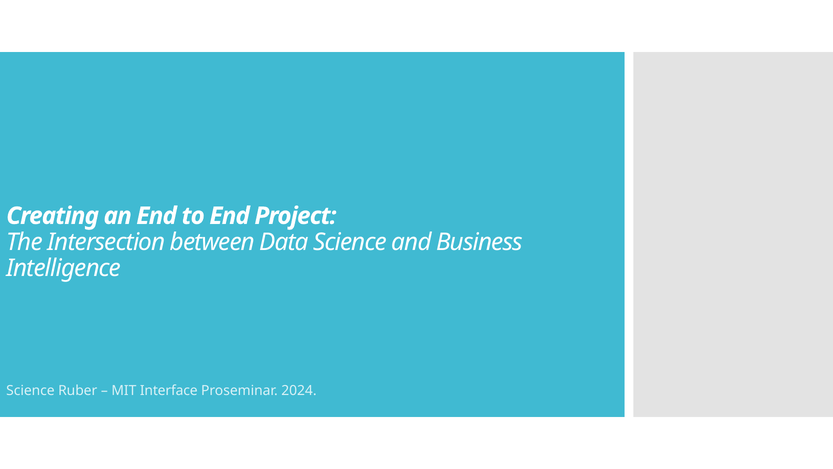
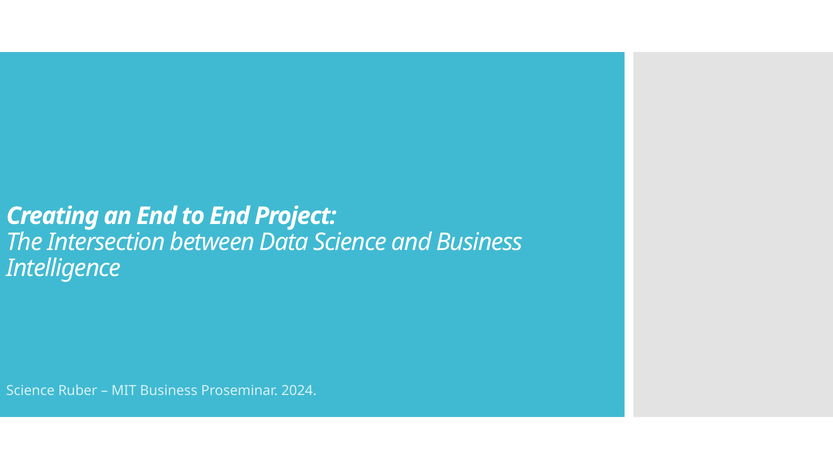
MIT Interface: Interface -> Business (169, 390)
